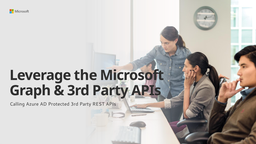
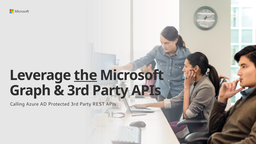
the underline: none -> present (86, 75)
